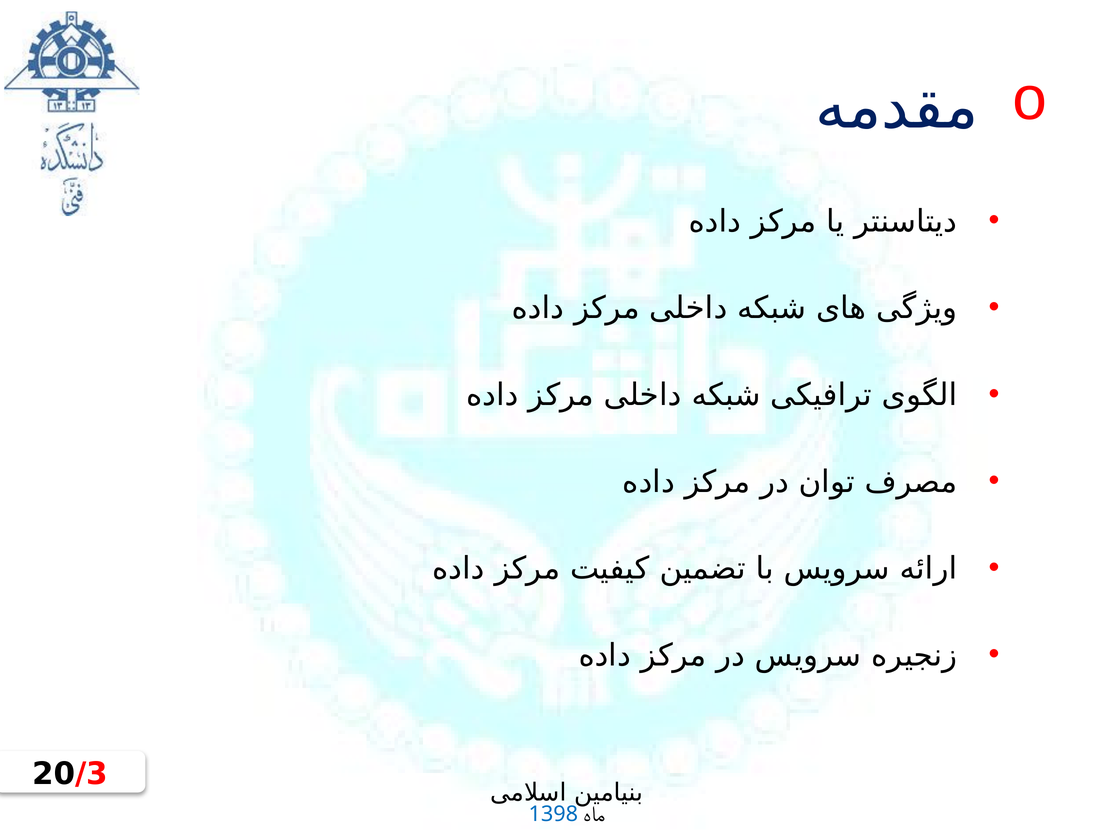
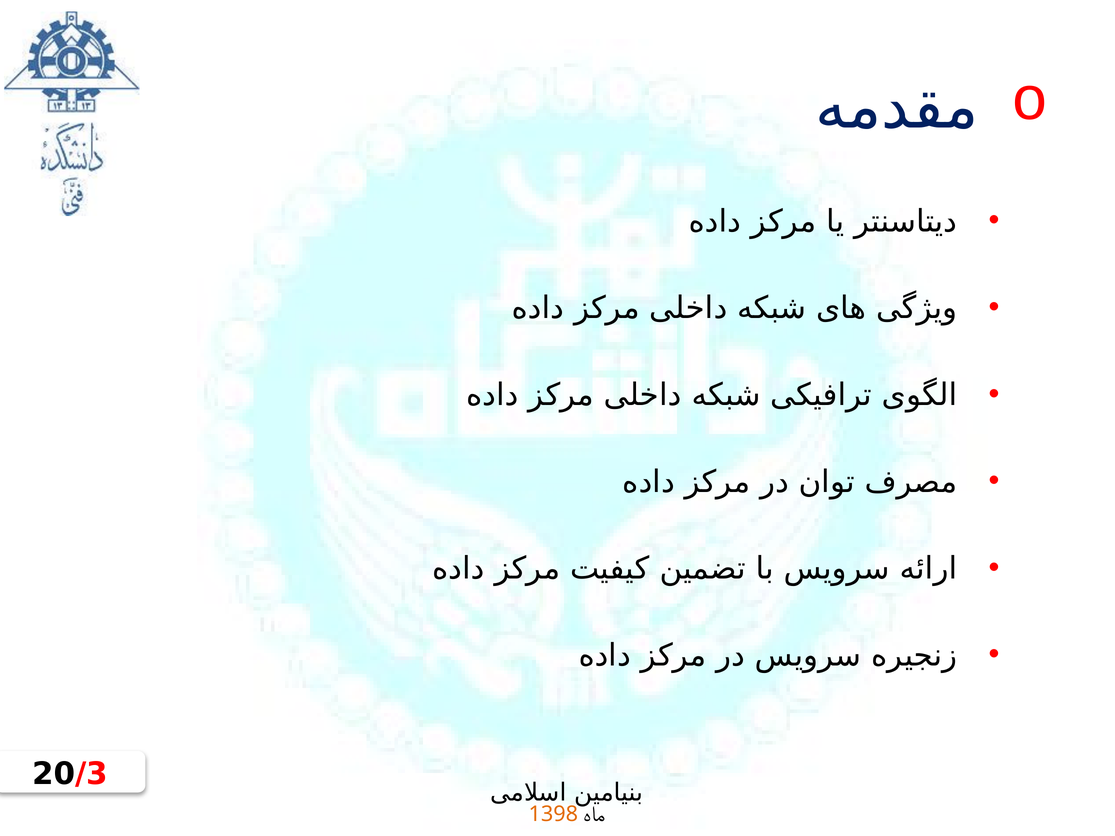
1398 colour: blue -> orange (553, 814)
